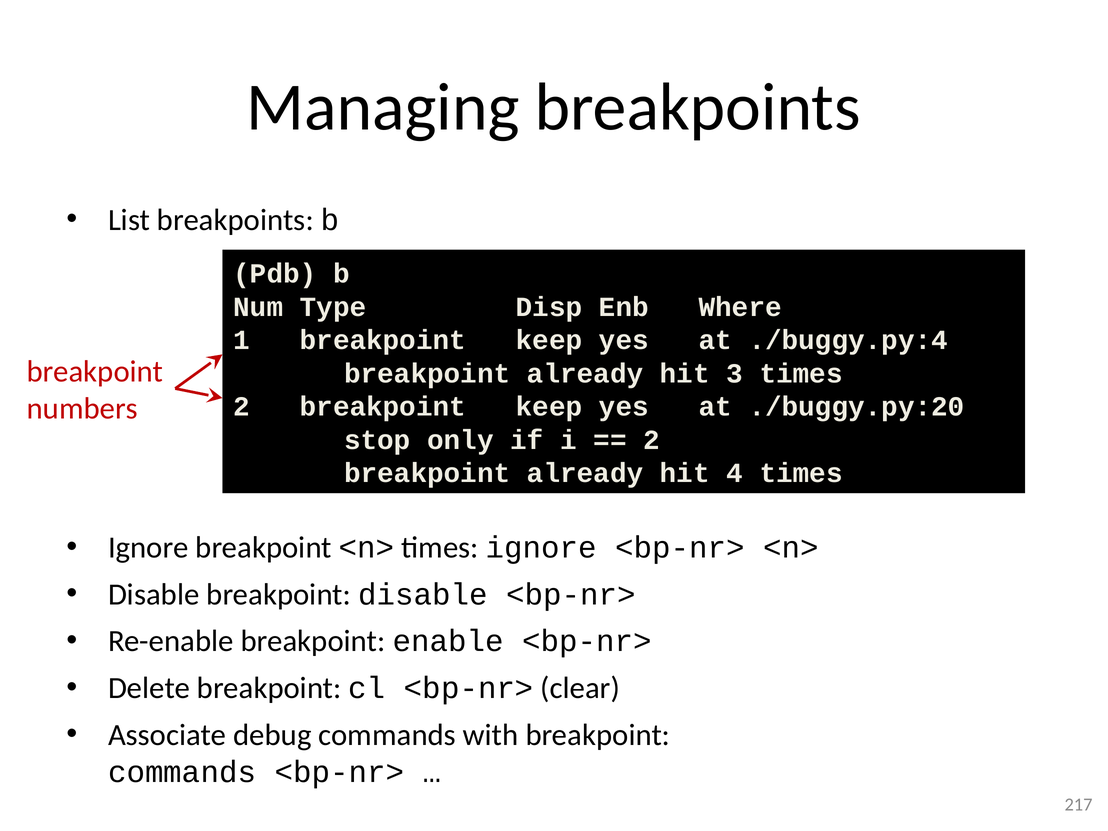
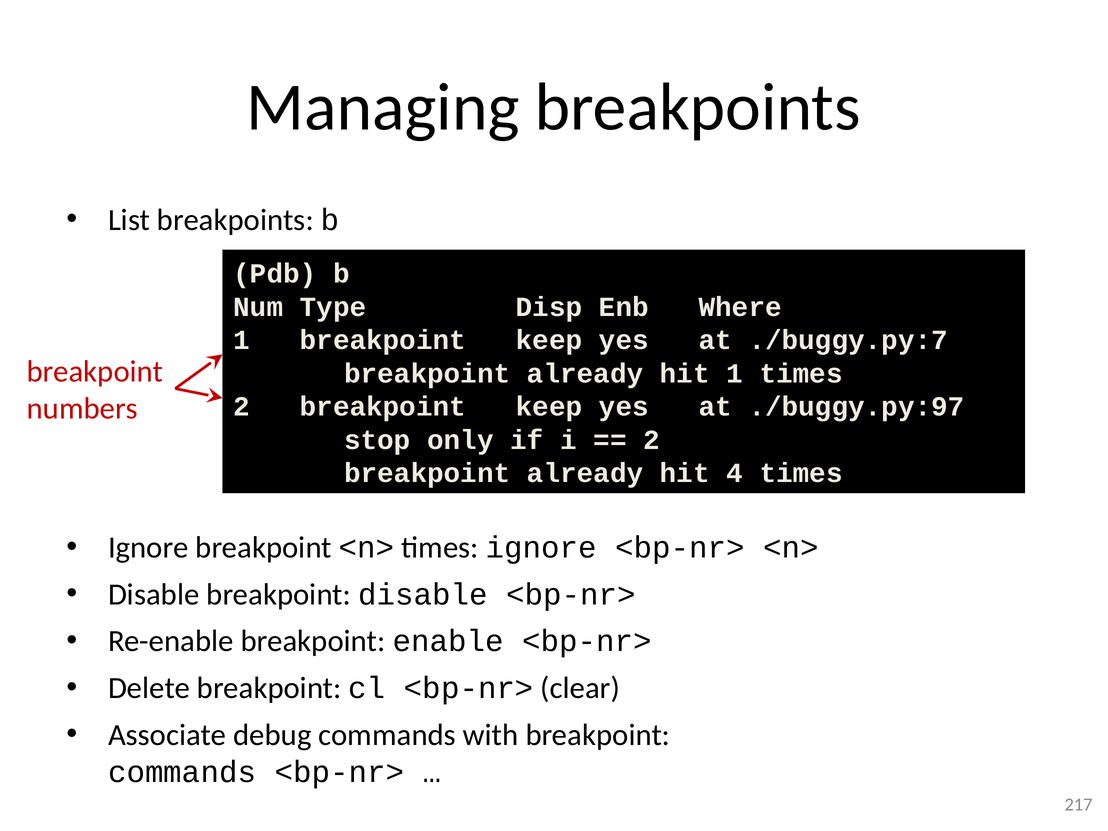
./buggy.py:4: ./buggy.py:4 -> ./buggy.py:7 (848, 340)
hit 3: 3 -> 1 (735, 373)
./buggy.py:20: ./buggy.py:20 -> ./buggy.py:97 (857, 407)
